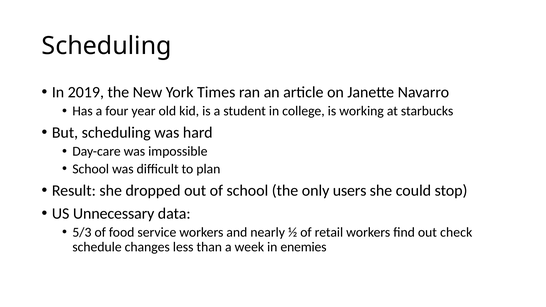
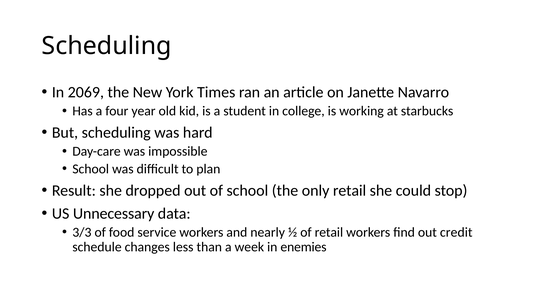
2019: 2019 -> 2069 (86, 92)
only users: users -> retail (350, 191)
5/3: 5/3 -> 3/3 (82, 232)
check: check -> credit (456, 232)
